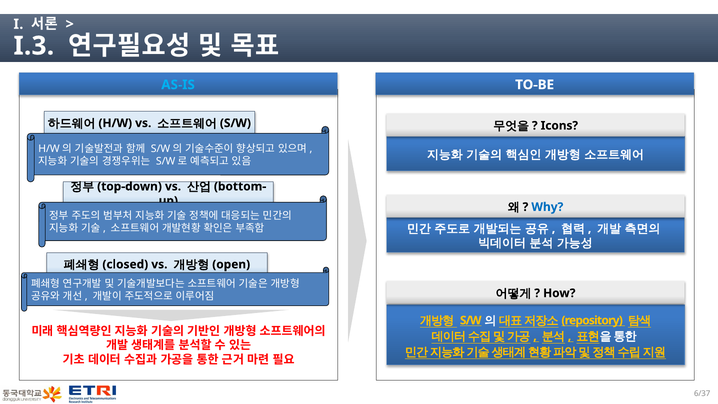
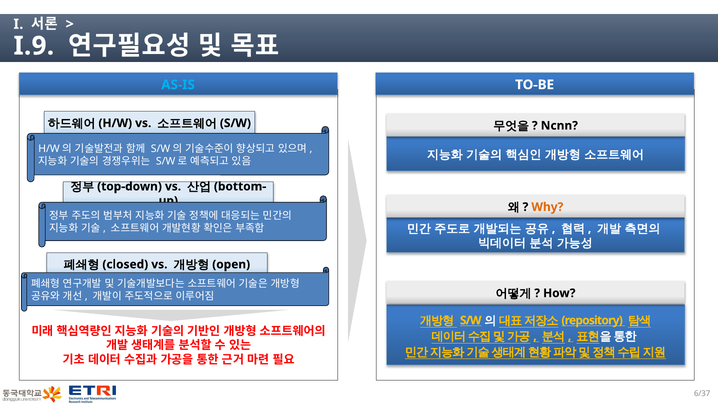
I.3: I.3 -> I.9 (34, 46)
Icons: Icons -> Ncnn (559, 126)
Why colour: blue -> orange (547, 207)
